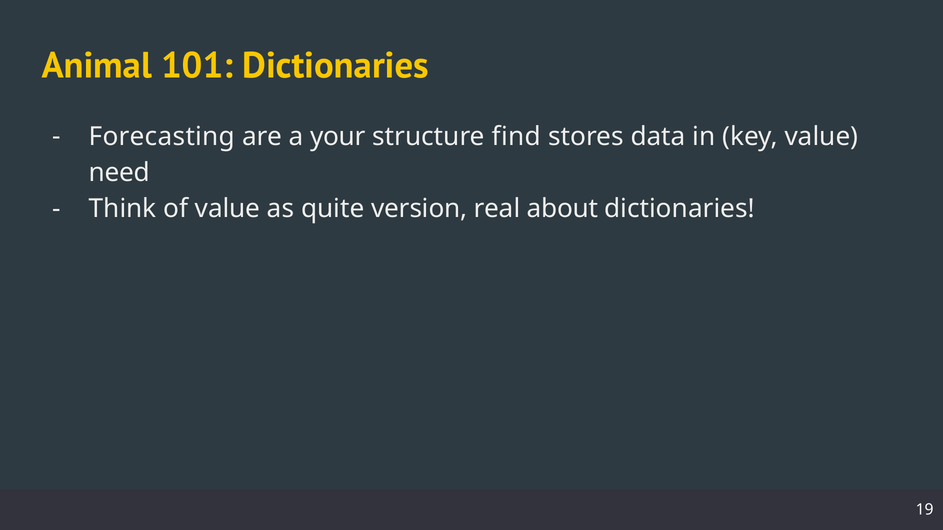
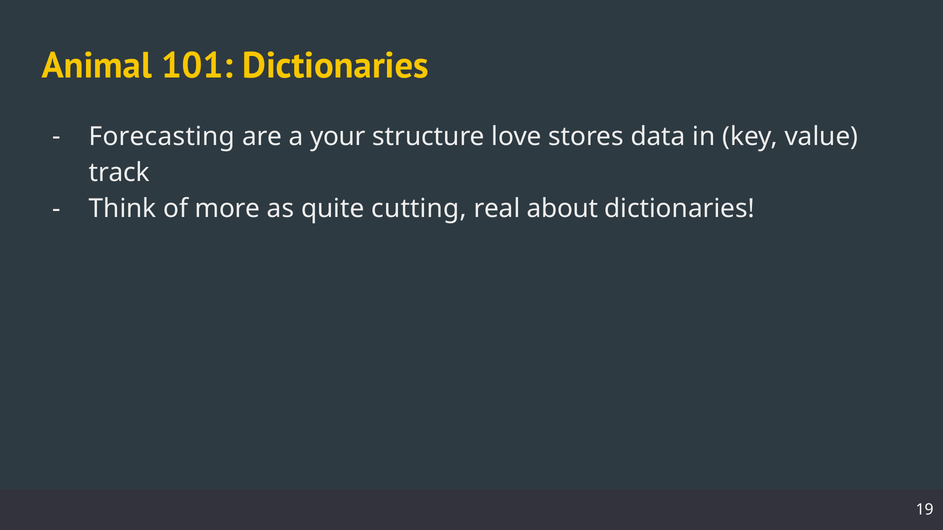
find: find -> love (517, 137)
need: need -> track (119, 173)
of value: value -> more (228, 209)
version: version -> cutting (419, 209)
